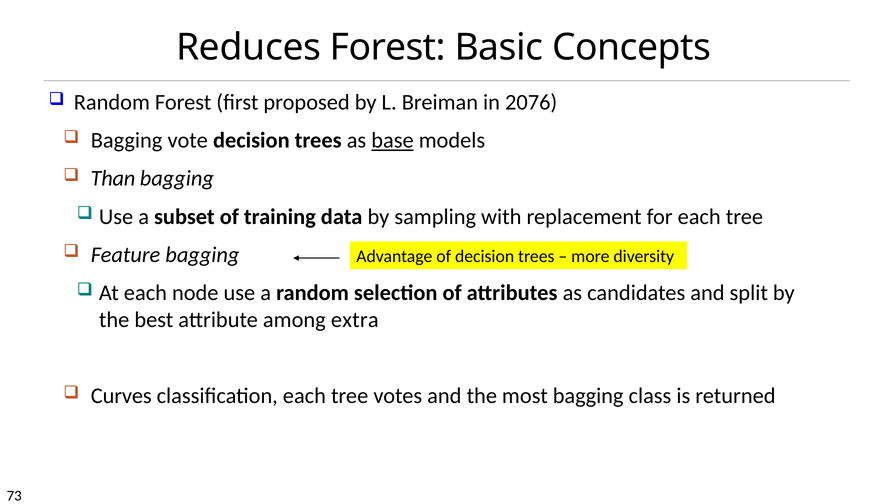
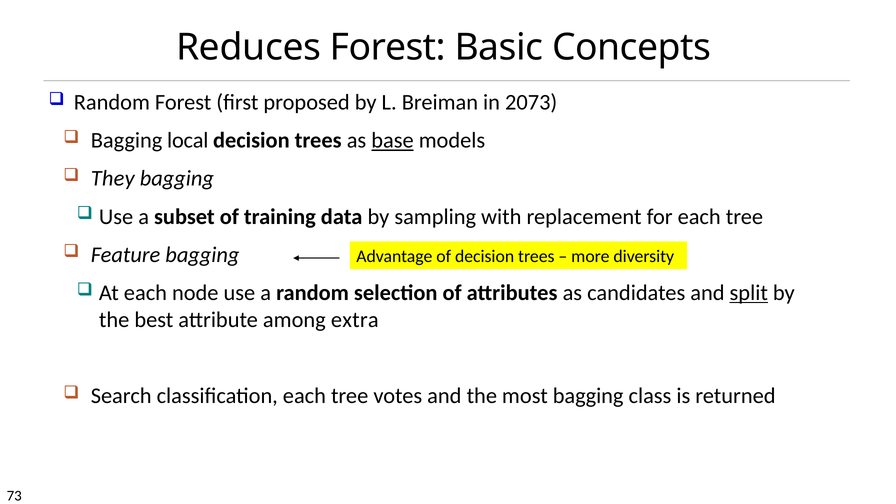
2076: 2076 -> 2073 (531, 102)
vote: vote -> local (188, 140)
Than: Than -> They (113, 179)
split underline: none -> present (749, 293)
Curves: Curves -> Search (121, 396)
